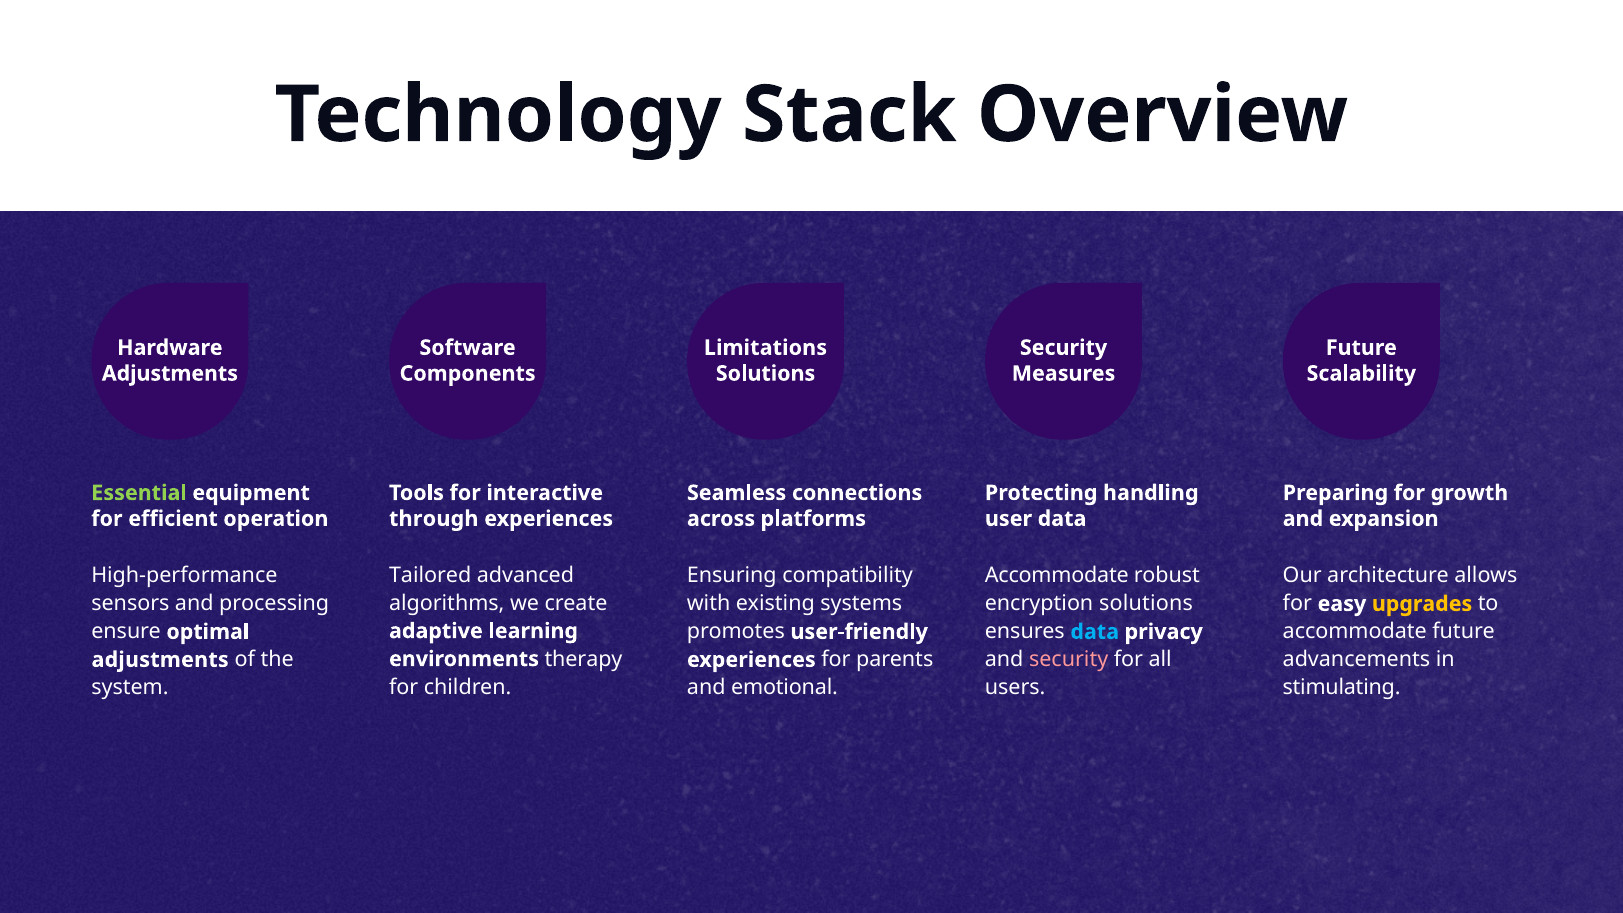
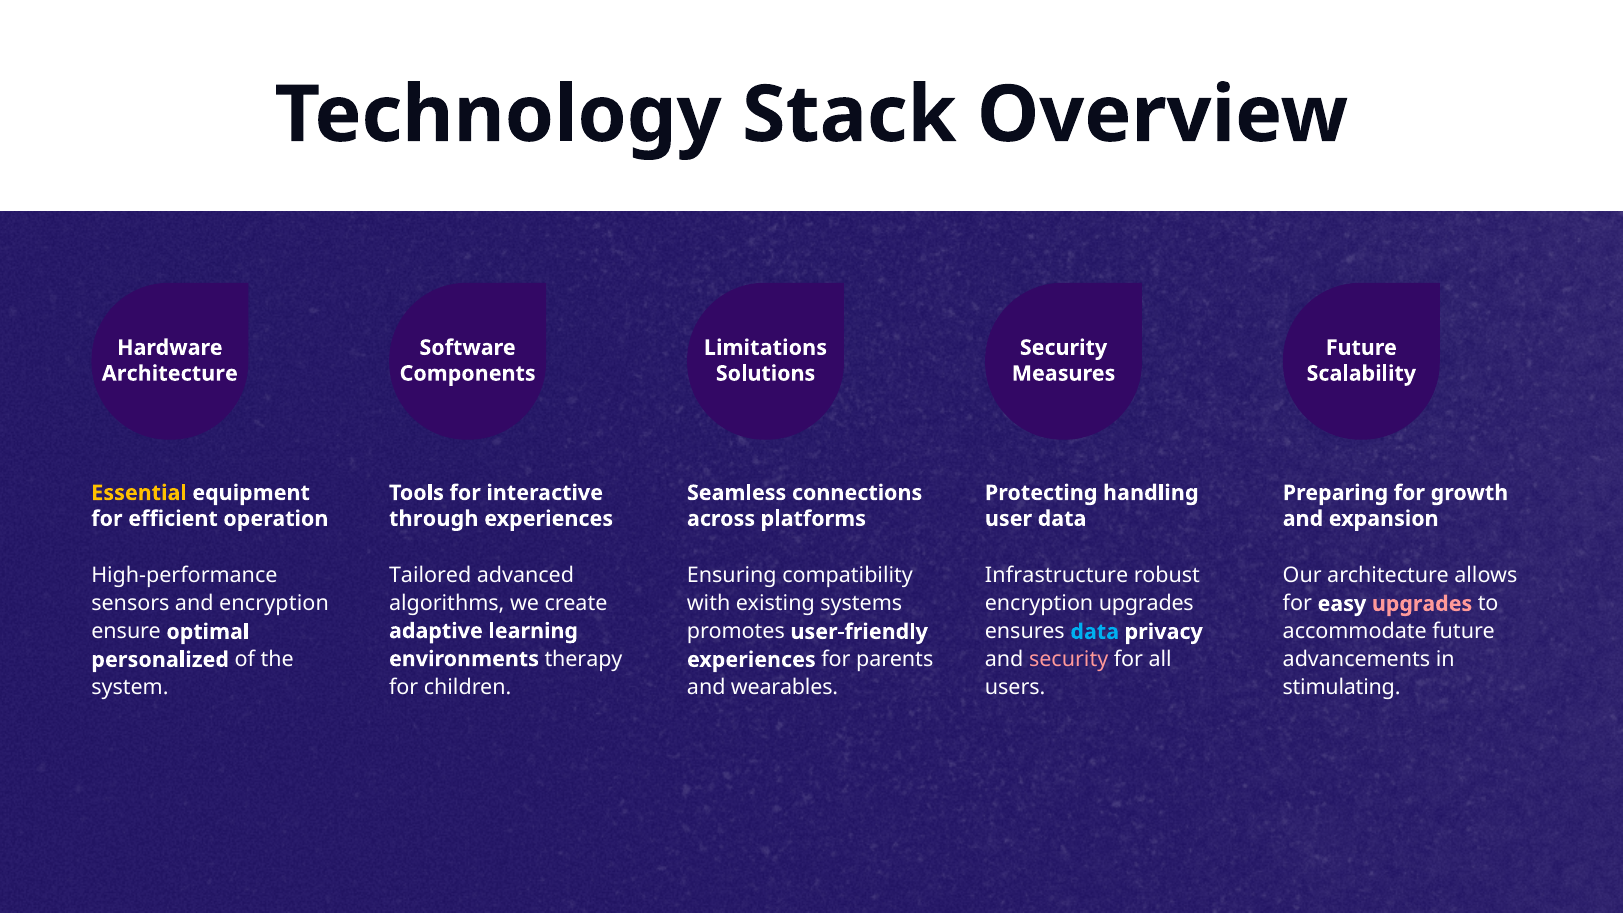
Adjustments: Adjustments -> Architecture (170, 373)
Essential colour: light green -> yellow (139, 493)
Accommodate: Accommodate -> Infrastructure (1057, 576)
and processing: processing -> encryption (274, 604)
encryption solutions: solutions -> upgrades (1146, 604)
upgrades colour: yellow -> pink (1422, 604)
adjustments: adjustments -> personalized (160, 660)
emotional: emotional -> wearables (785, 688)
